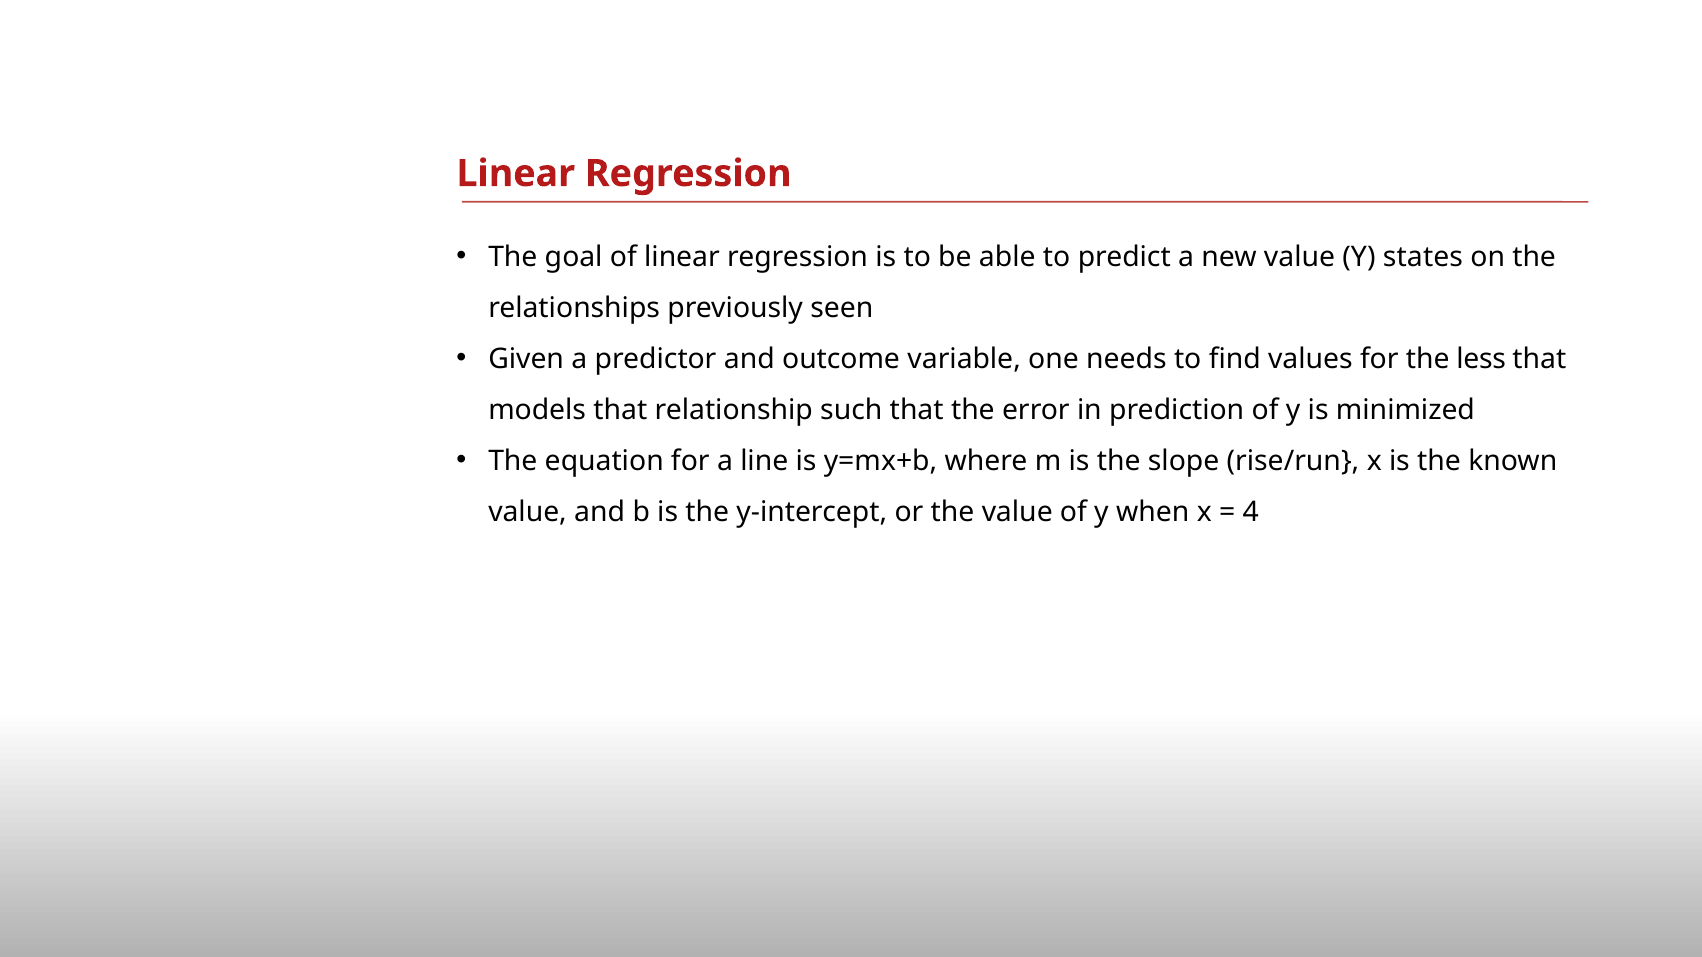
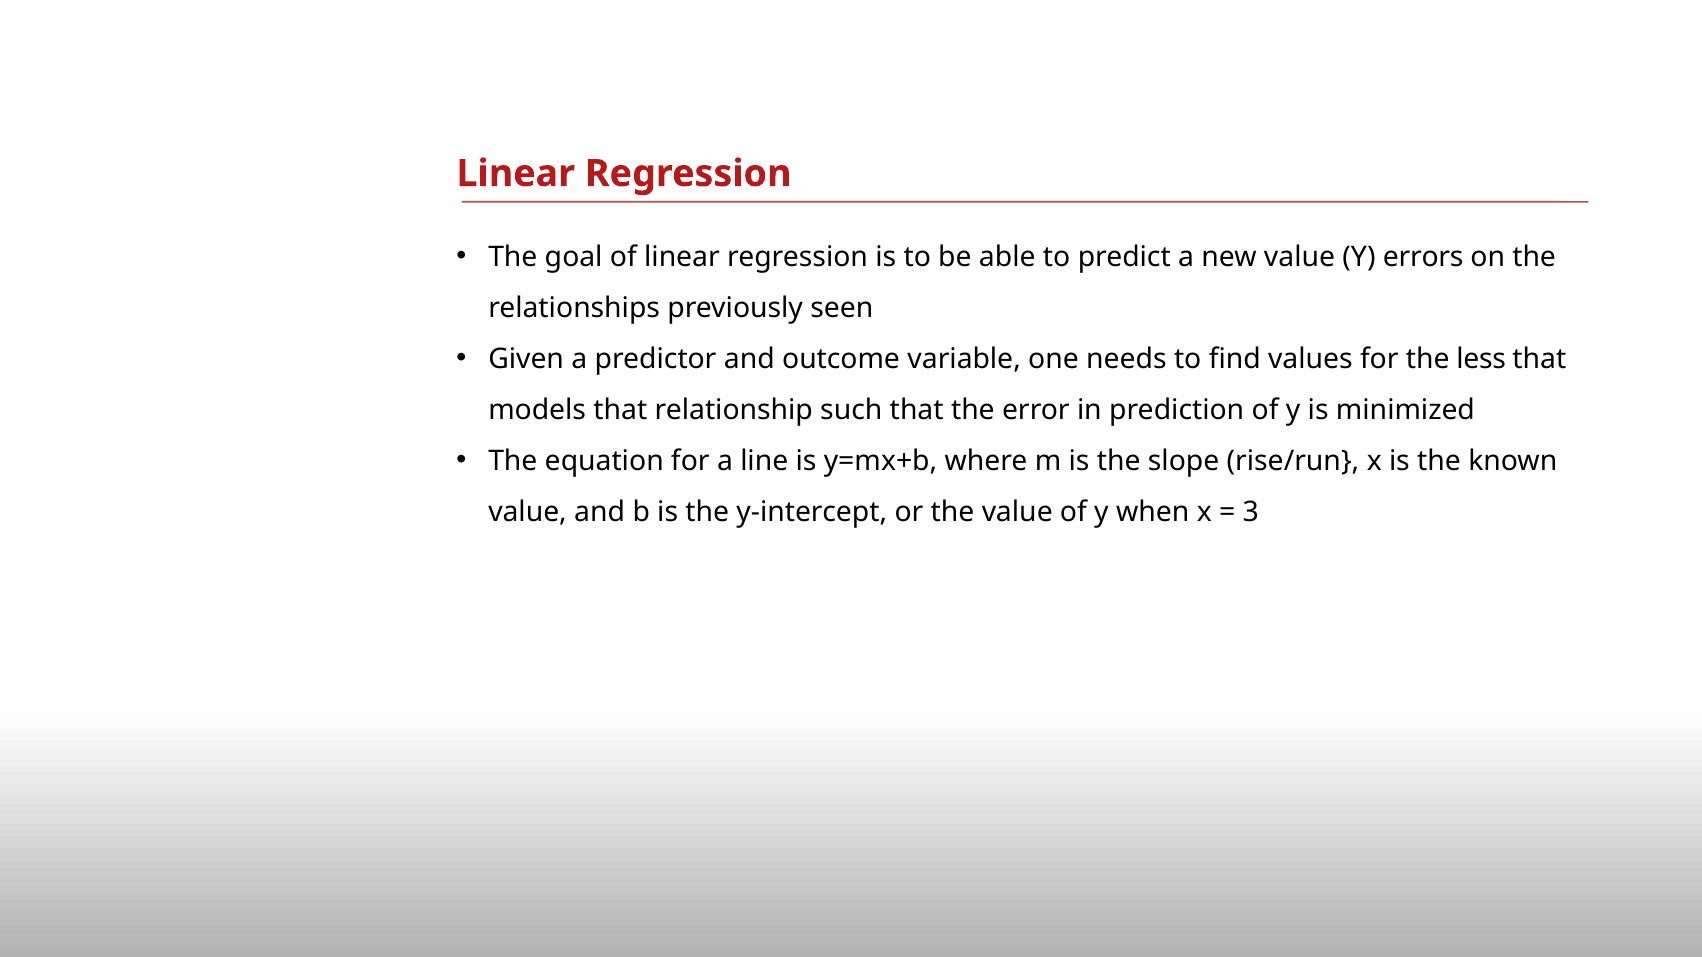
states: states -> errors (1423, 257)
4: 4 -> 3 (1251, 512)
